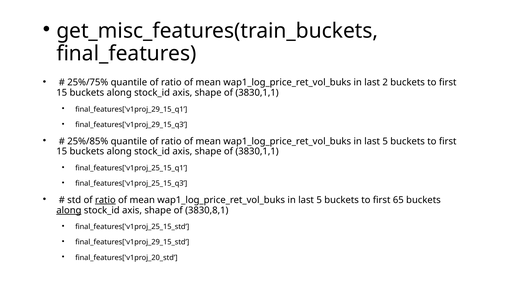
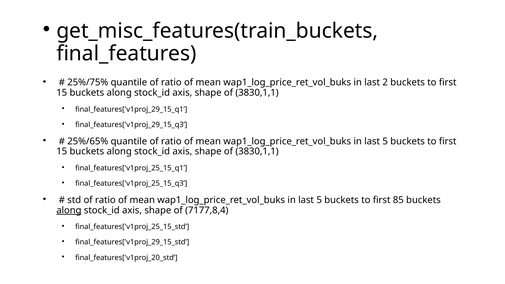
25%/85%: 25%/85% -> 25%/65% (88, 141)
ratio underline: present -> none (105, 200)
65: 65 -> 85 (398, 200)
3830,8,1: 3830,8,1 -> 7177,8,4 (207, 210)
